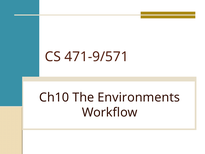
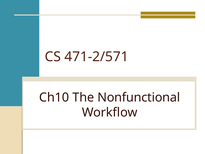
471-9/571: 471-9/571 -> 471-2/571 (96, 57)
Environments: Environments -> Nonfunctional (139, 97)
